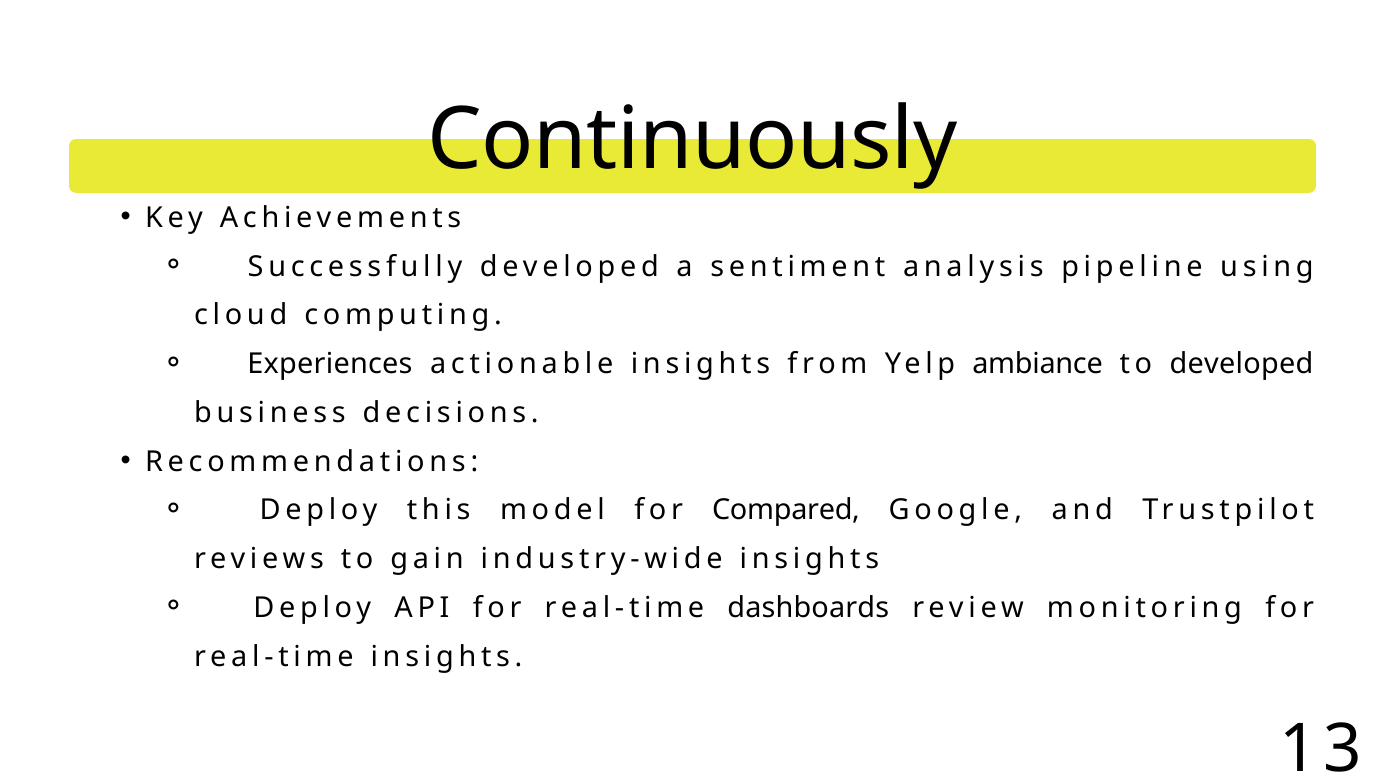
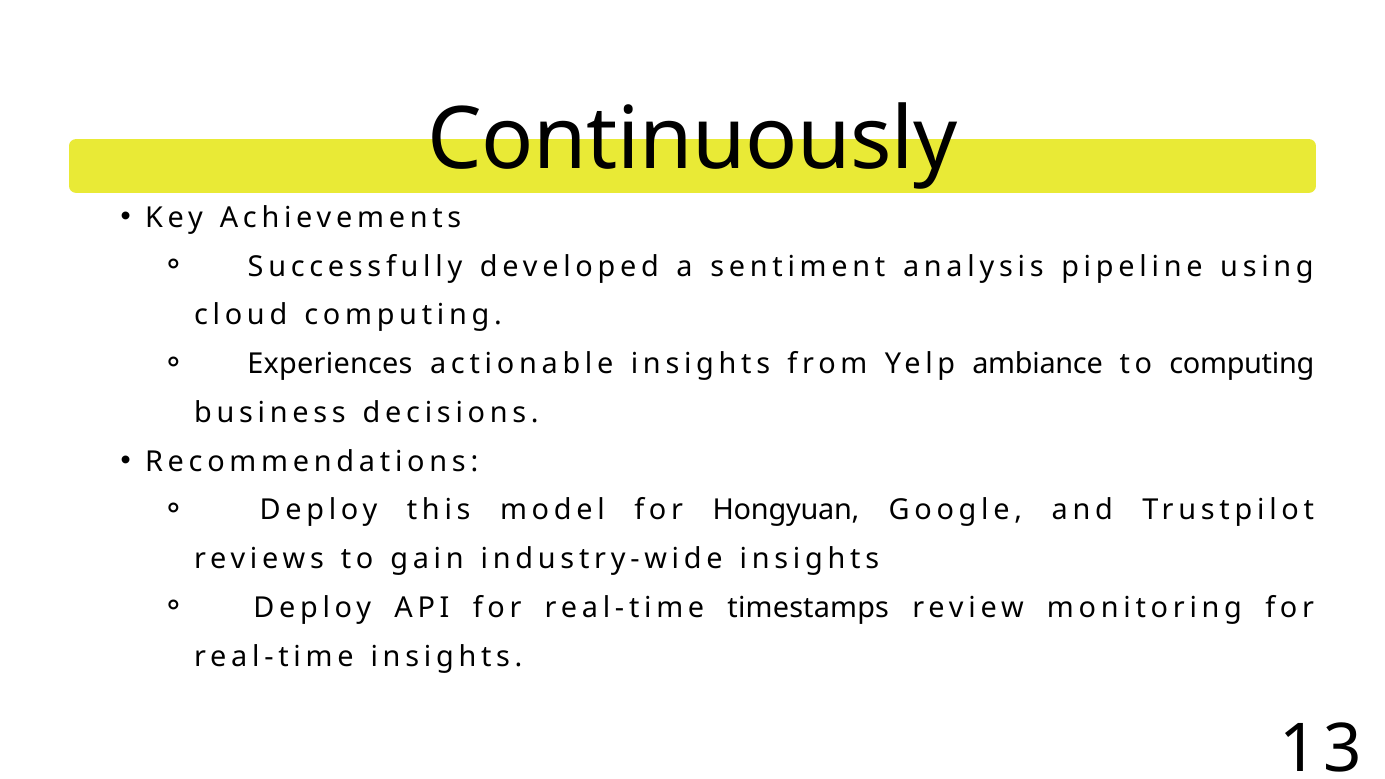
to developed: developed -> computing (1242, 364)
Compared: Compared -> Hongyuan (786, 510)
dashboards: dashboards -> timestamps (808, 608)
